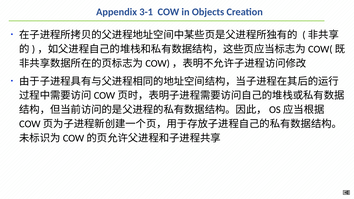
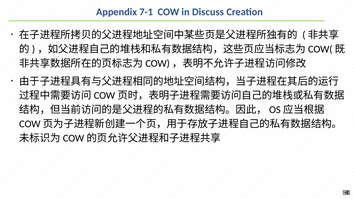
3-1: 3-1 -> 7-1 (146, 12)
Objects: Objects -> Discuss (208, 12)
